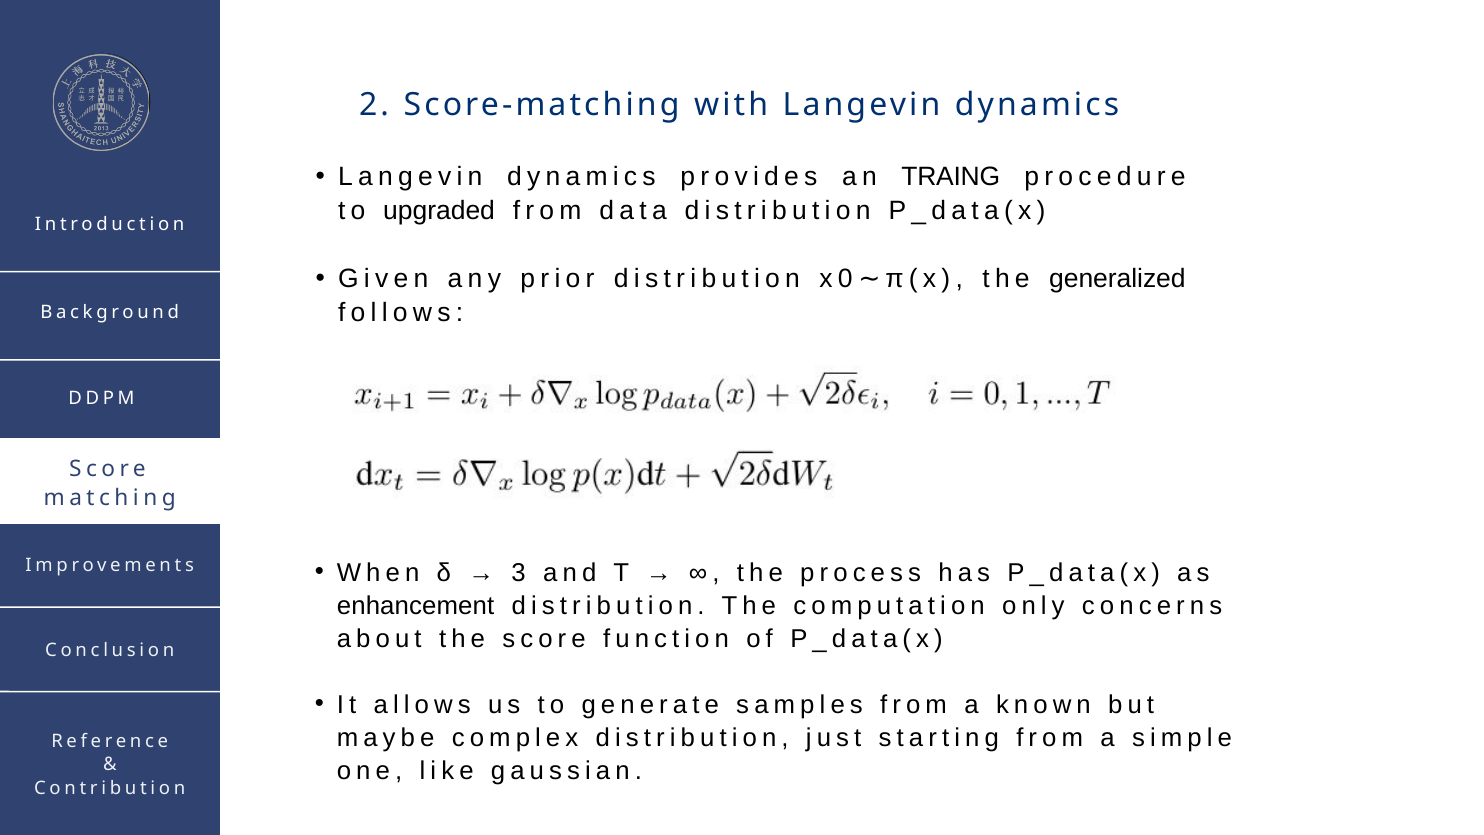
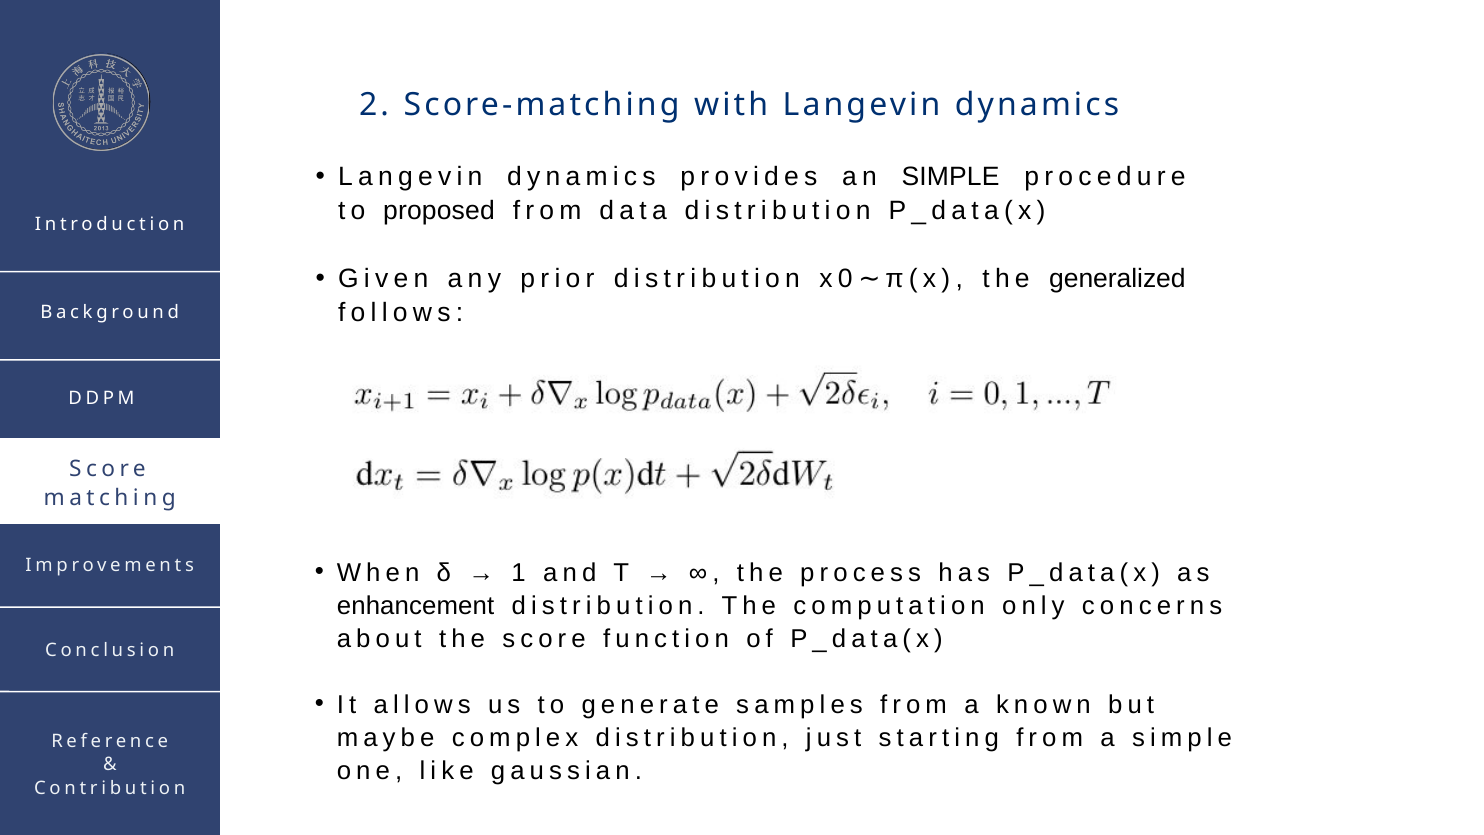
an TRAING: TRAING -> SIMPLE (951, 177)
upgraded: upgraded -> proposed (439, 211)
3: 3 -> 1 (519, 572)
